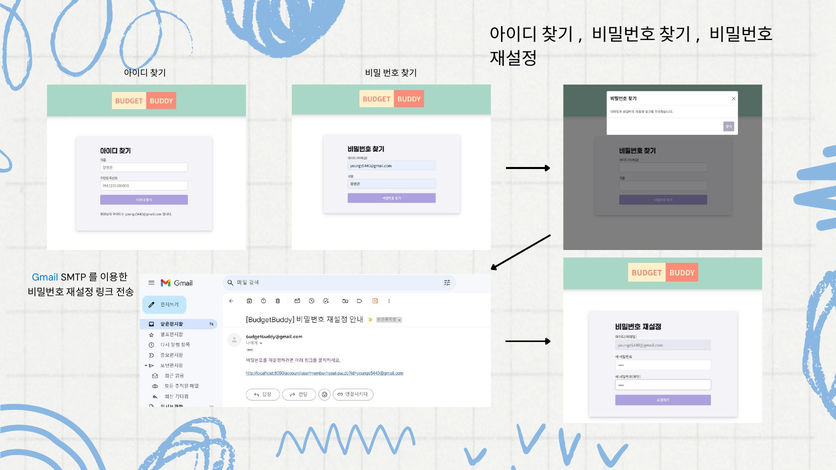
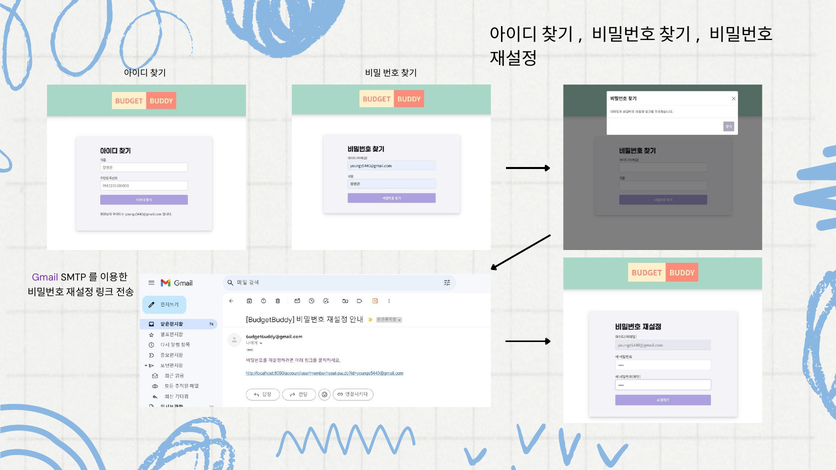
Gmail colour: blue -> purple (45, 277)
